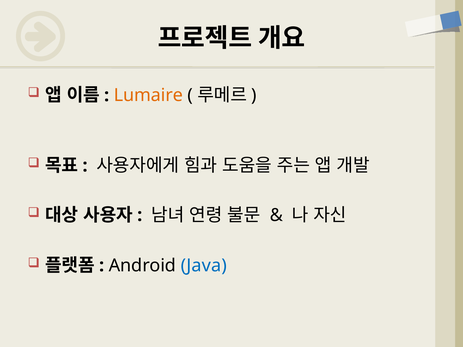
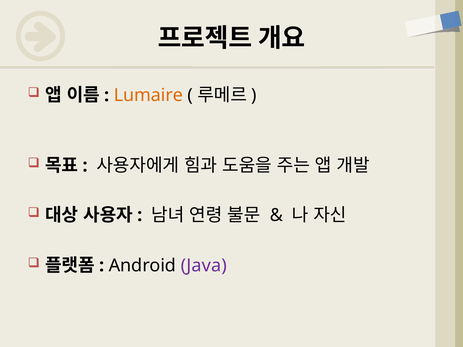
Java colour: blue -> purple (204, 266)
